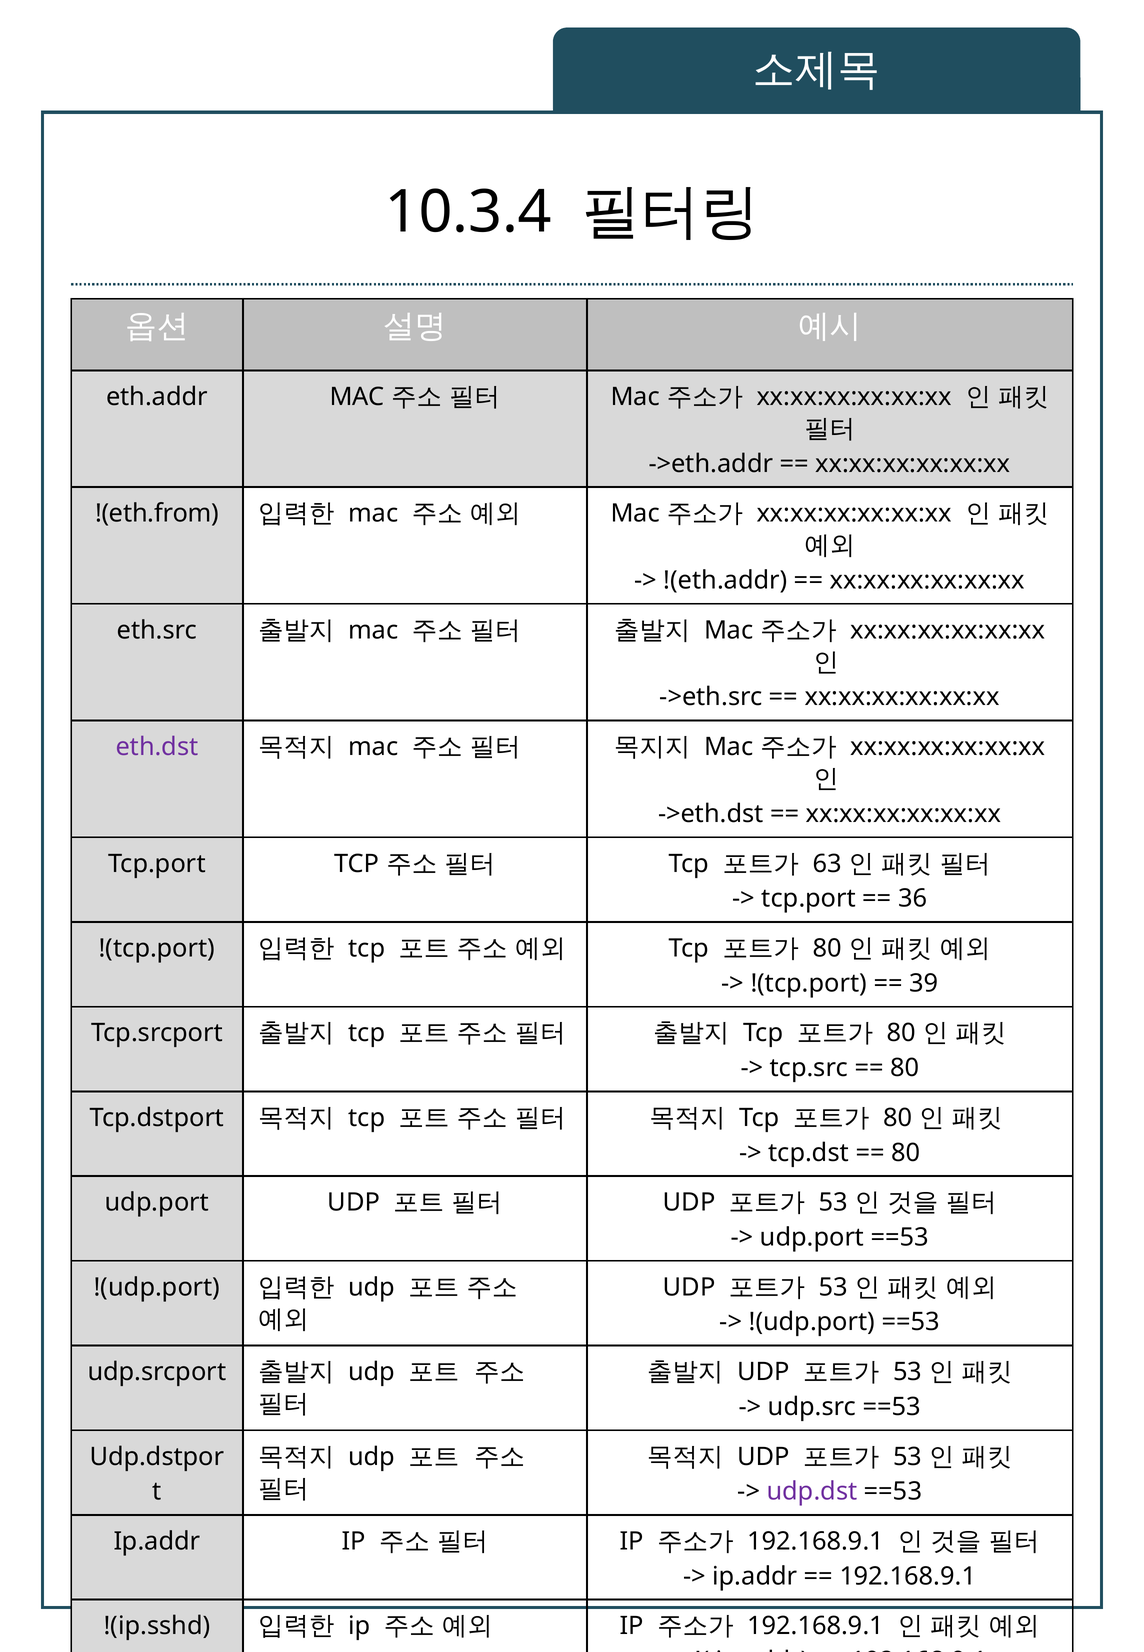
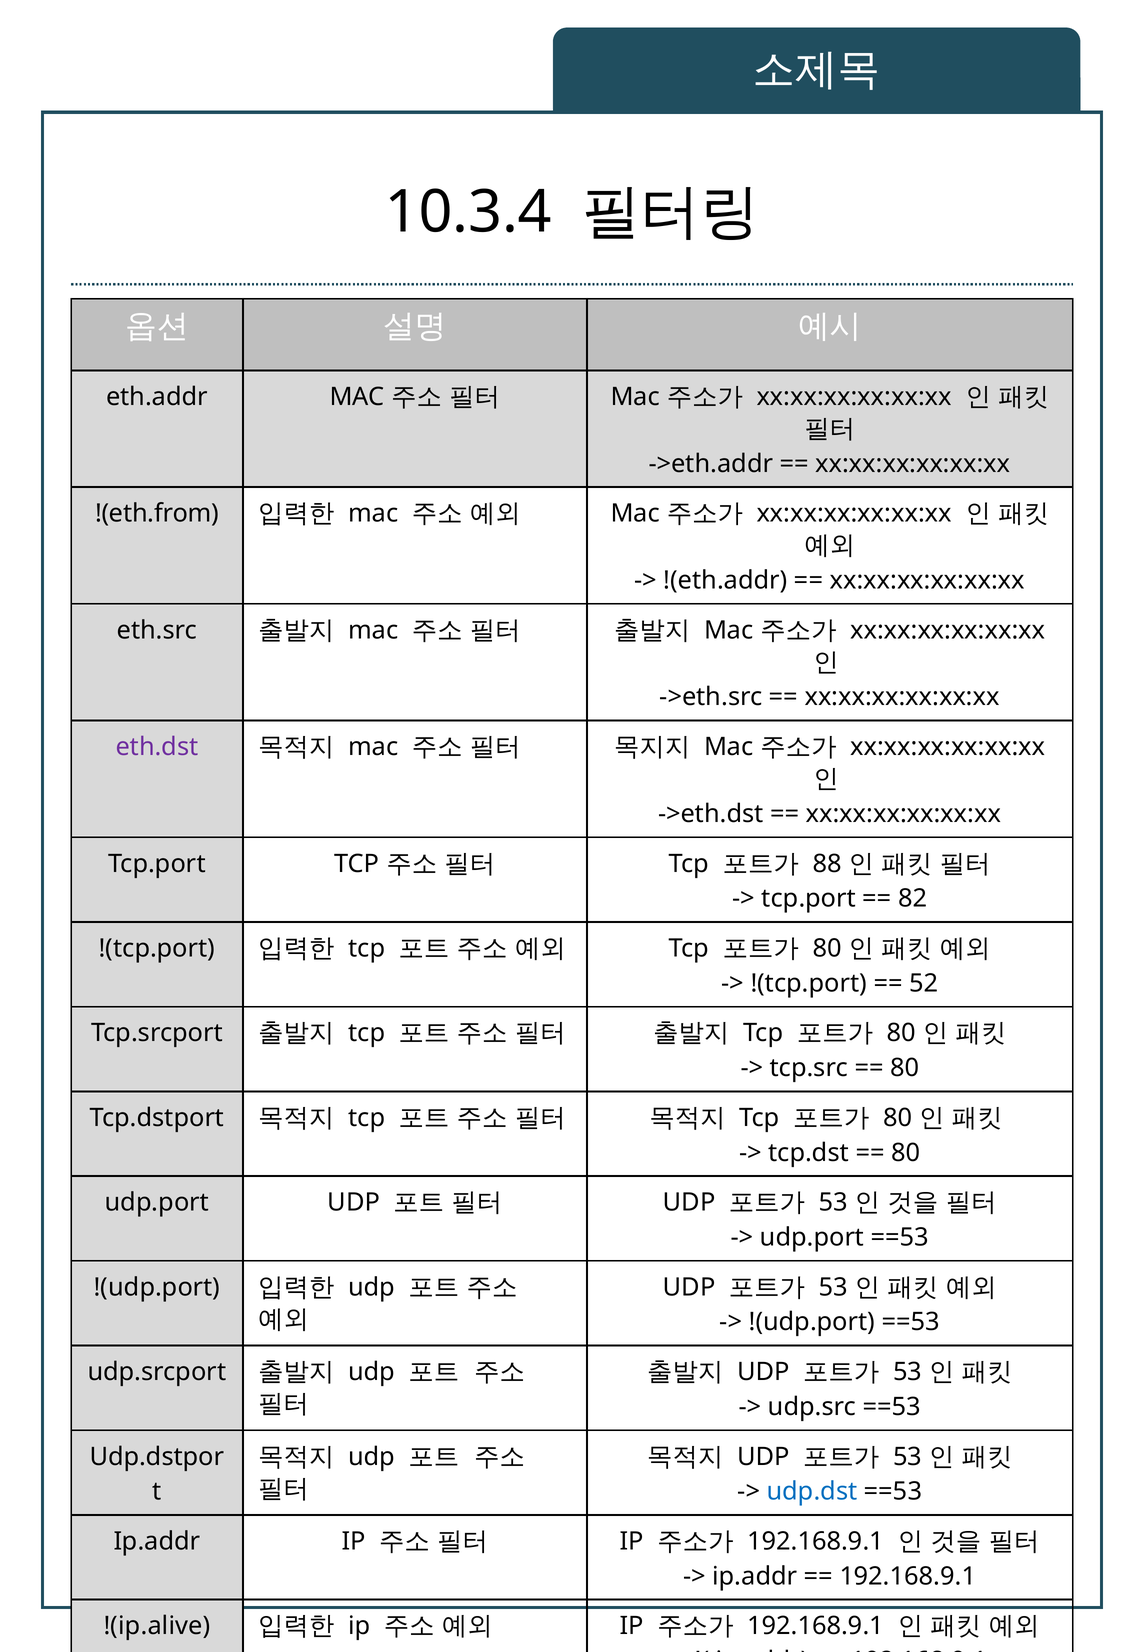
63: 63 -> 88 (827, 864)
36: 36 -> 82 (913, 899)
39: 39 -> 52 (924, 984)
udp.dst colour: purple -> blue (812, 1492)
!(ip.sshd: !(ip.sshd -> !(ip.alive (157, 1627)
